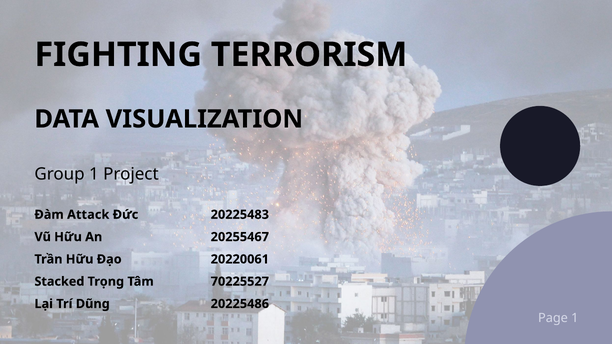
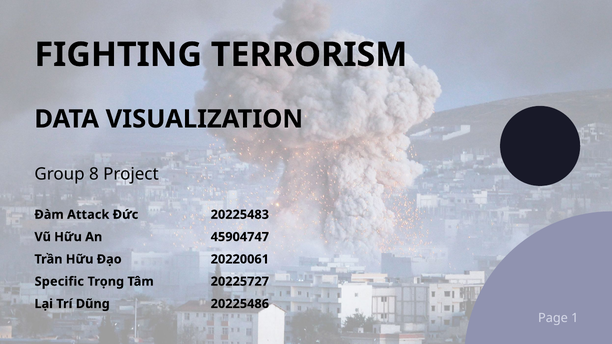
Group 1: 1 -> 8 (94, 174)
20255467: 20255467 -> 45904747 (240, 237)
Stacked: Stacked -> Specific (59, 282)
70225527: 70225527 -> 20225727 (240, 282)
